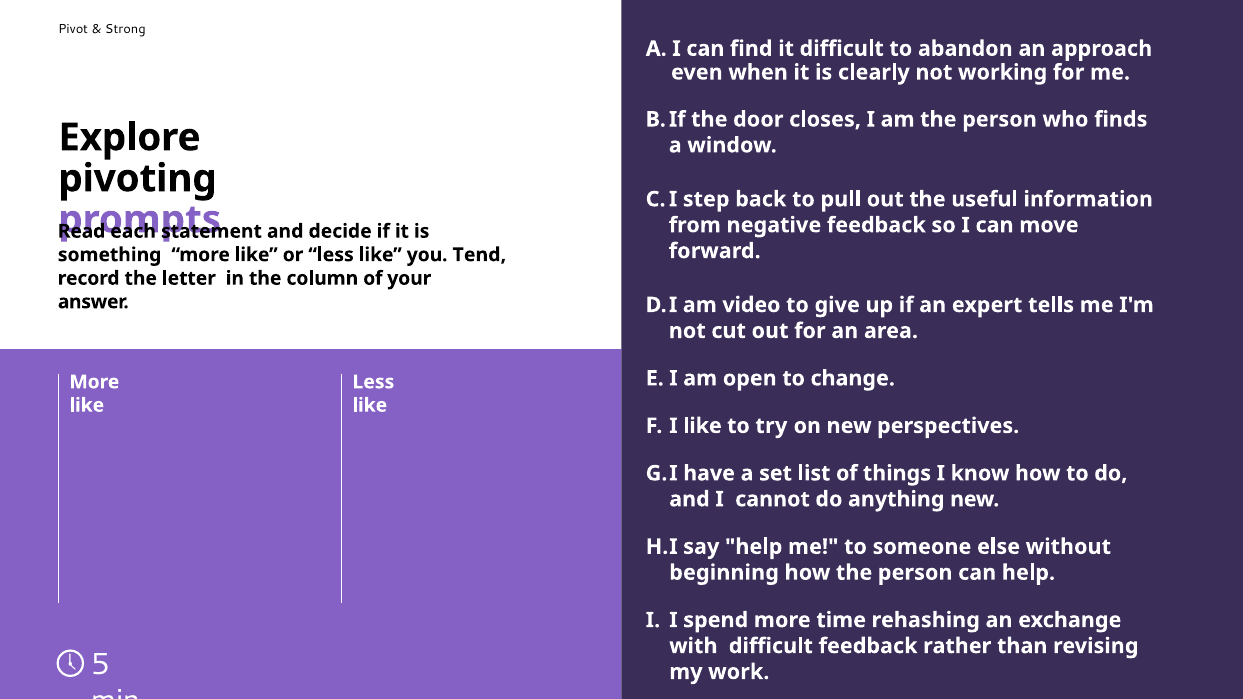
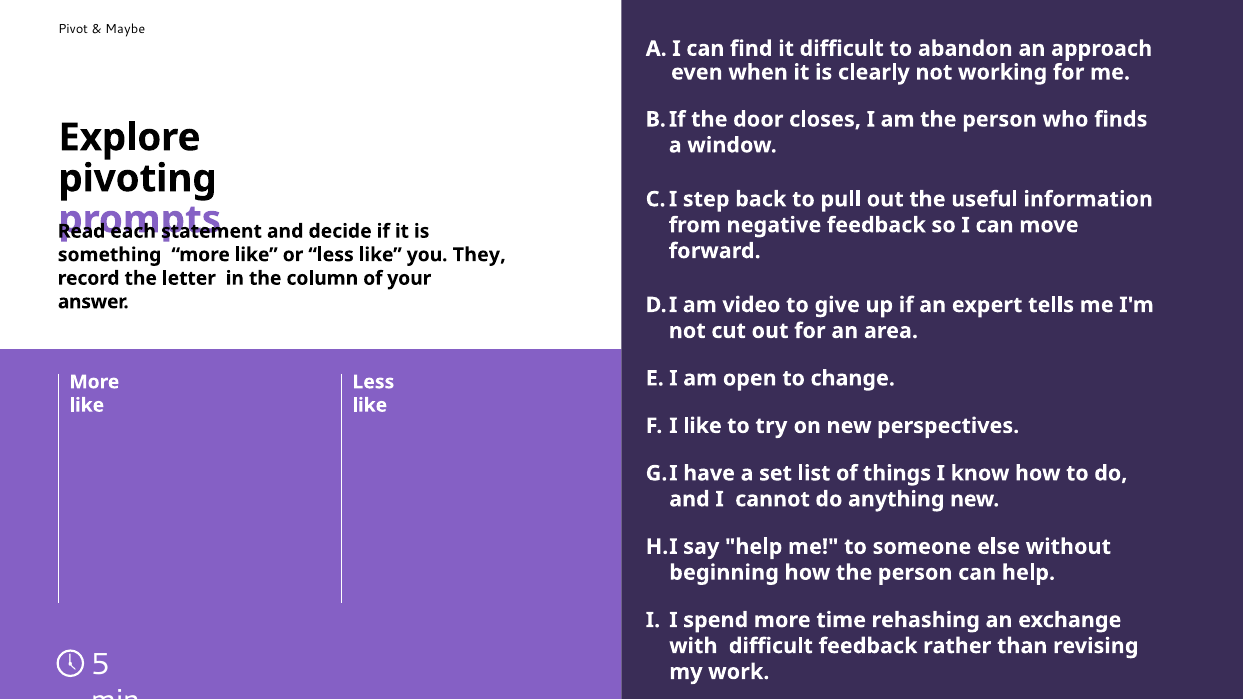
Strong: Strong -> Maybe (125, 30)
Tend: Tend -> They (479, 255)
